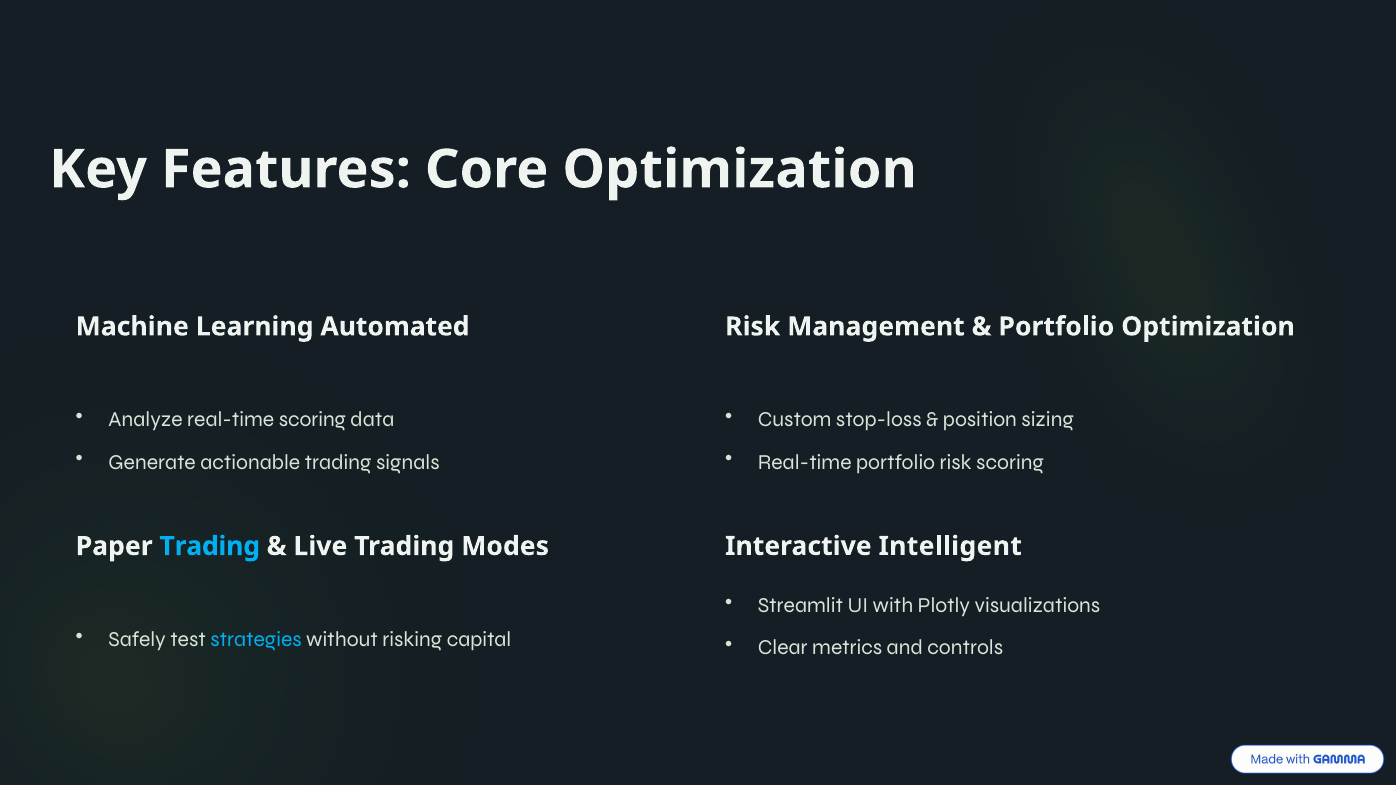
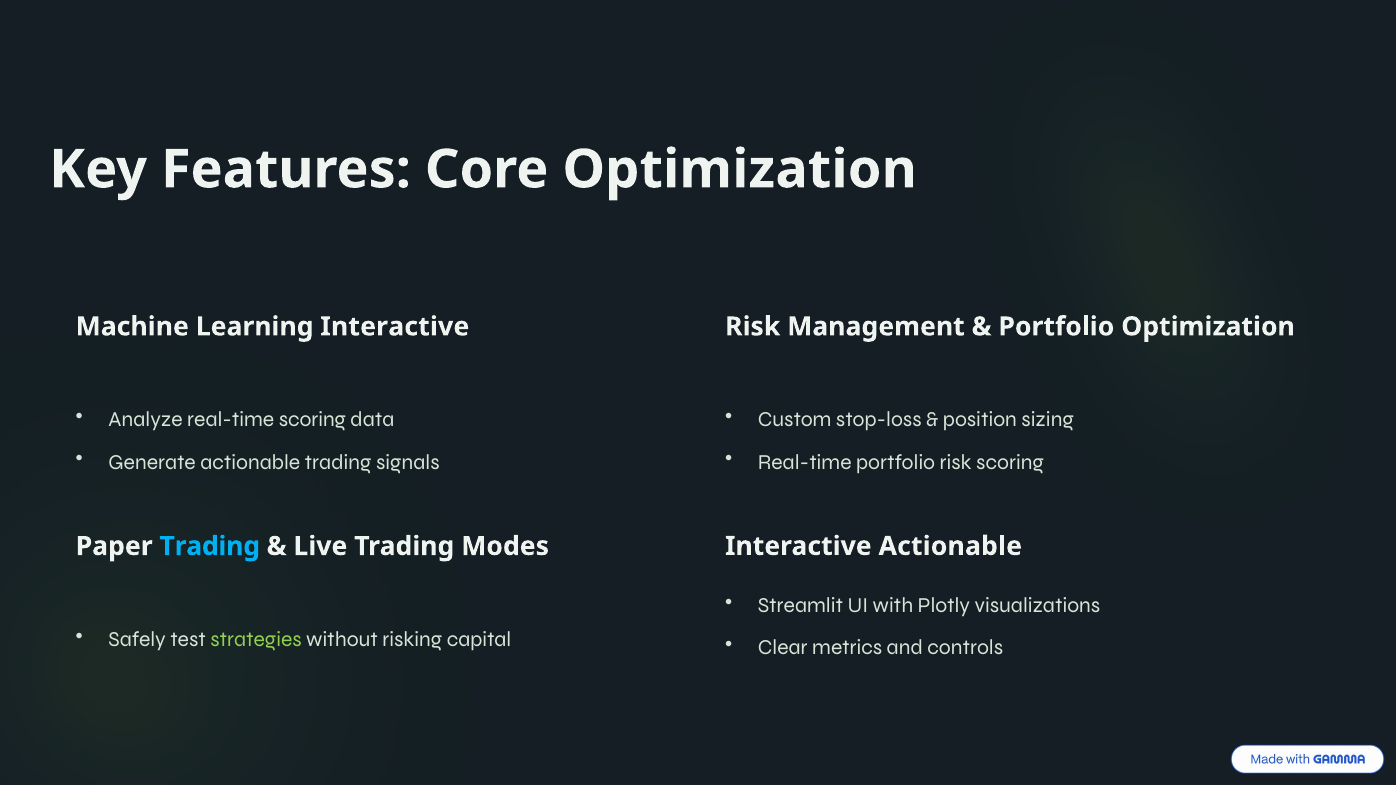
Learning Automated: Automated -> Interactive (395, 327)
Interactive Intelligent: Intelligent -> Actionable (950, 546)
strategies colour: light blue -> light green (256, 640)
